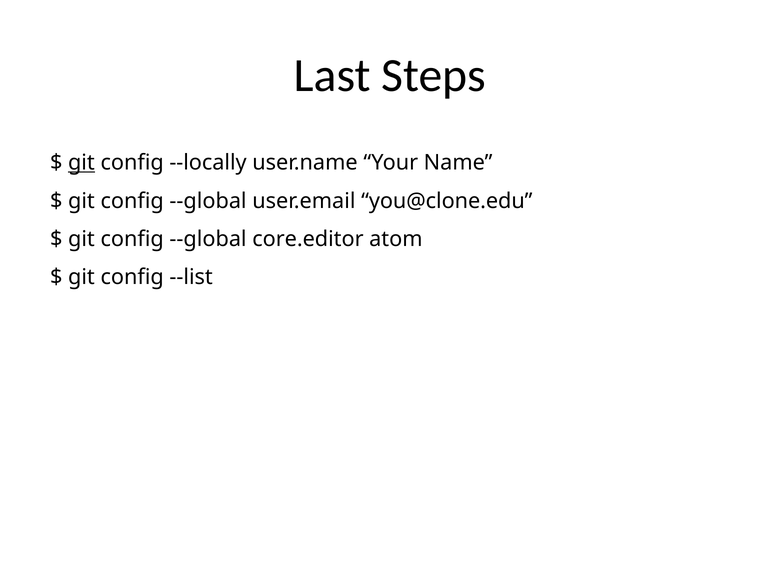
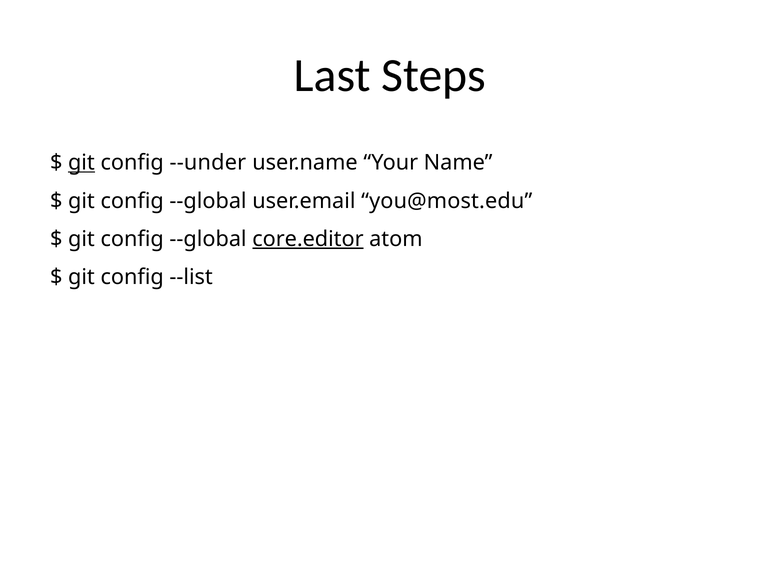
--locally: --locally -> --under (208, 163)
you@clone.edu: you@clone.edu -> you@most.edu (447, 201)
core.editor underline: none -> present (308, 239)
